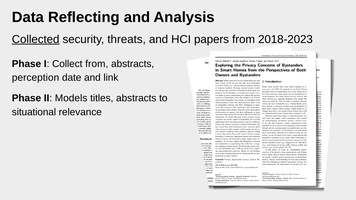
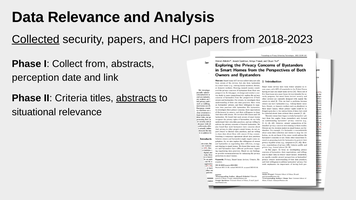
Data Reflecting: Reflecting -> Relevance (84, 17)
security threats: threats -> papers (127, 39)
Models: Models -> Criteria (71, 98)
abstracts underline: none -> present (136, 98)
